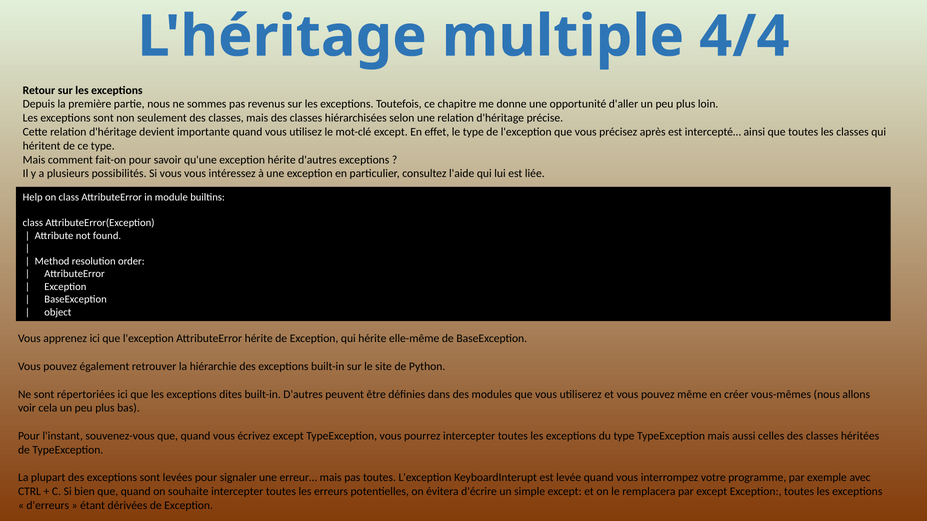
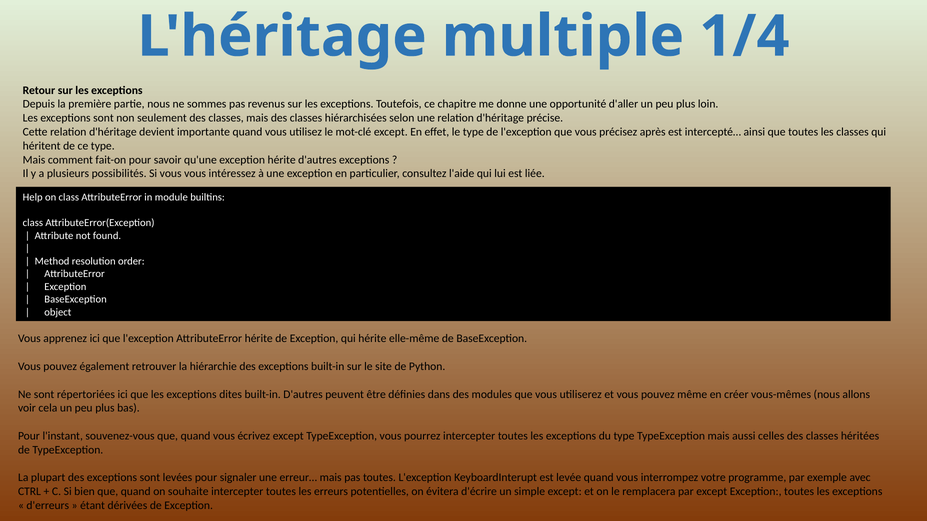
4/4: 4/4 -> 1/4 (744, 37)
